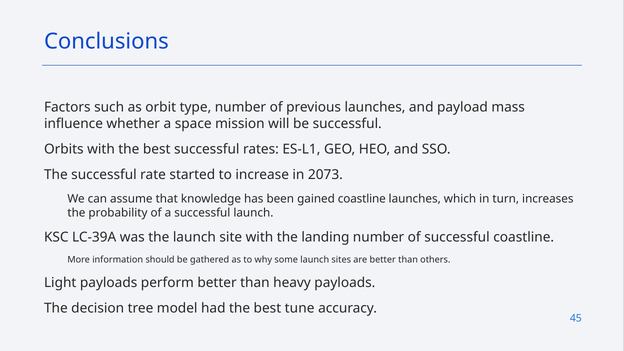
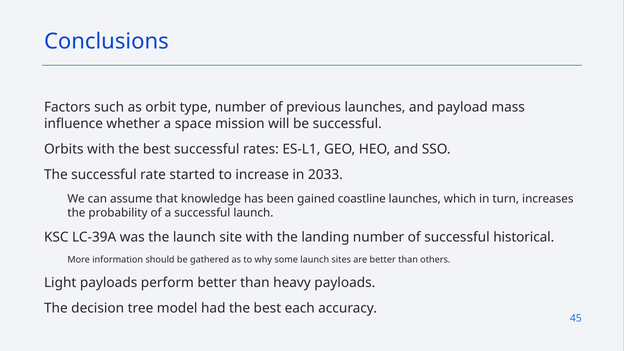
2073: 2073 -> 2033 (325, 175)
successful coastline: coastline -> historical (524, 237)
tune: tune -> each (300, 308)
